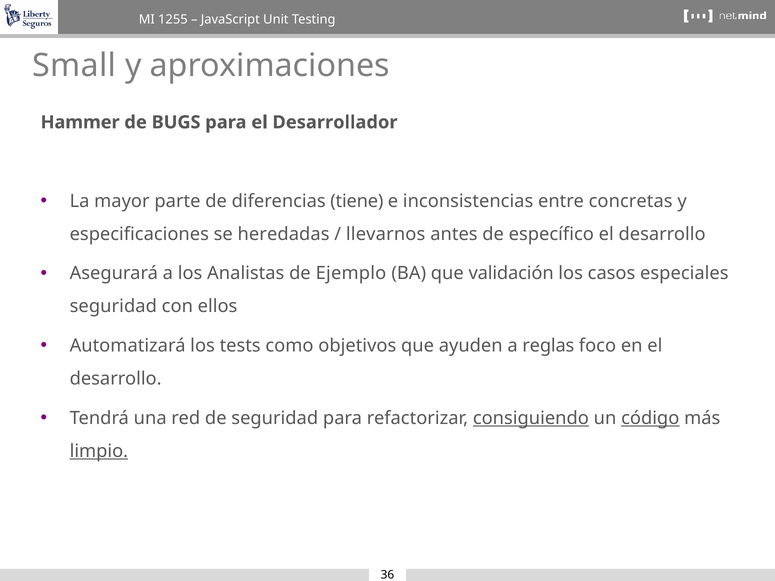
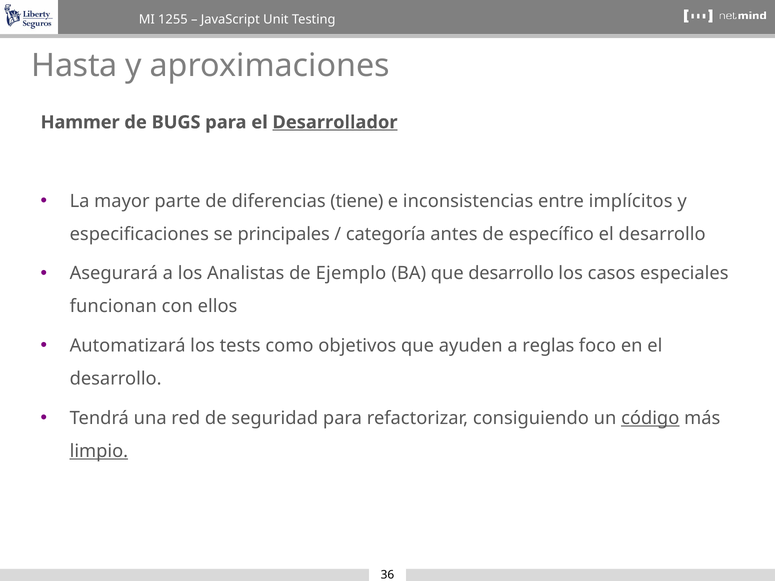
Small: Small -> Hasta (74, 66)
Desarrollador underline: none -> present (335, 122)
concretas: concretas -> implícitos (631, 201)
heredadas: heredadas -> principales (284, 234)
llevarnos: llevarnos -> categoría (386, 234)
que validación: validación -> desarrollo (511, 274)
seguridad: seguridad -> funcionan (113, 307)
consiguiendo underline: present -> none (531, 418)
